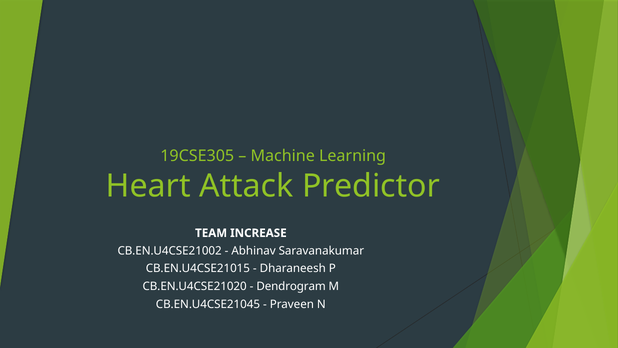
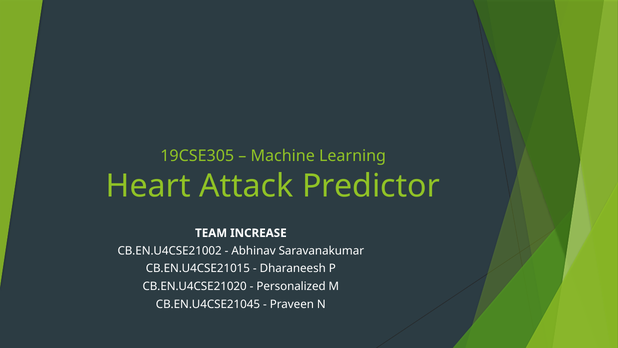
Dendrogram: Dendrogram -> Personalized (291, 286)
